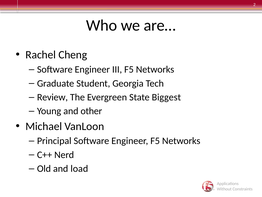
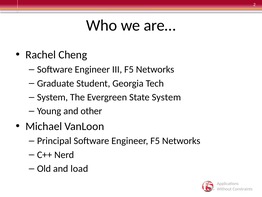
Review: Review -> System (52, 97)
State Biggest: Biggest -> System (166, 97)
